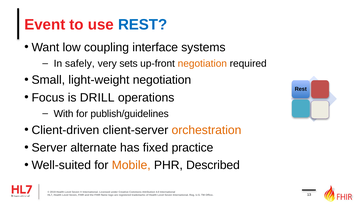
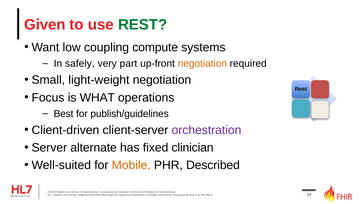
Event: Event -> Given (45, 25)
REST colour: blue -> green (143, 25)
interface: interface -> compute (155, 47)
sets: sets -> part (128, 63)
DRILL: DRILL -> WHAT (97, 97)
With: With -> Best (64, 113)
orchestration colour: orange -> purple (206, 130)
practice: practice -> clinician (193, 147)
